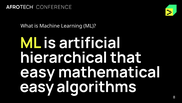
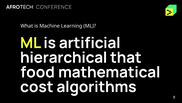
easy: easy -> food (38, 72)
easy: easy -> cost (37, 86)
